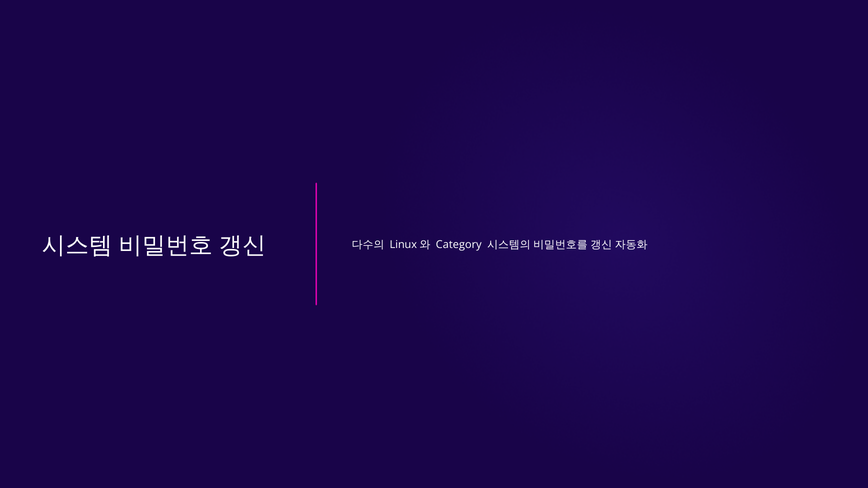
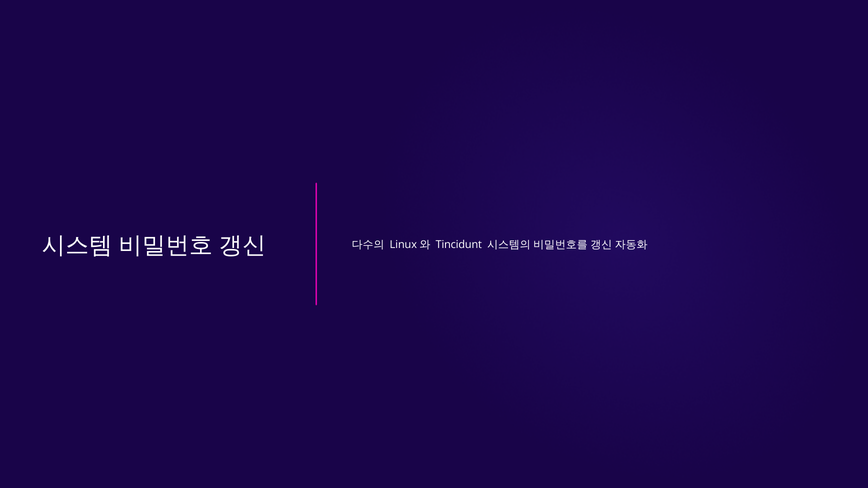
Category: Category -> Tincidunt (459, 245)
